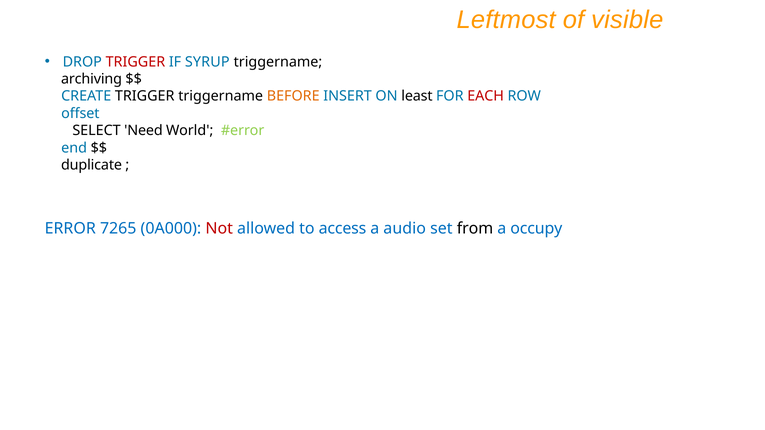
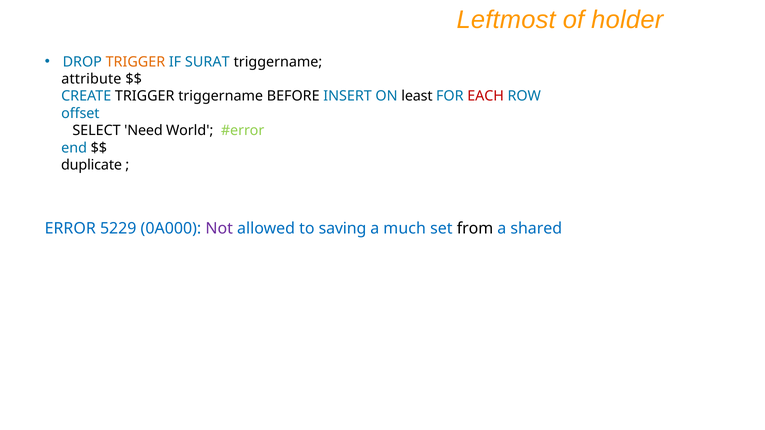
visible: visible -> holder (627, 20)
TRIGGER colour: red -> orange (135, 62)
SYRUP: SYRUP -> SURAT (207, 62)
archiving: archiving -> attribute (91, 79)
BEFORE colour: orange -> black (293, 96)
7265: 7265 -> 5229 (118, 229)
Not colour: red -> purple (219, 229)
access: access -> saving (342, 229)
audio: audio -> much (405, 229)
occupy: occupy -> shared (536, 229)
